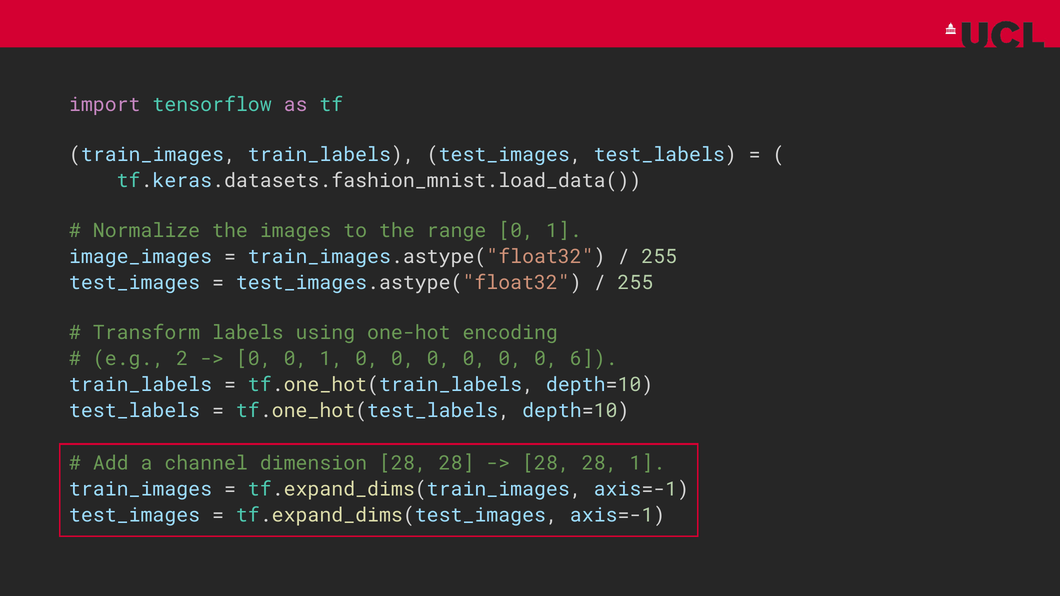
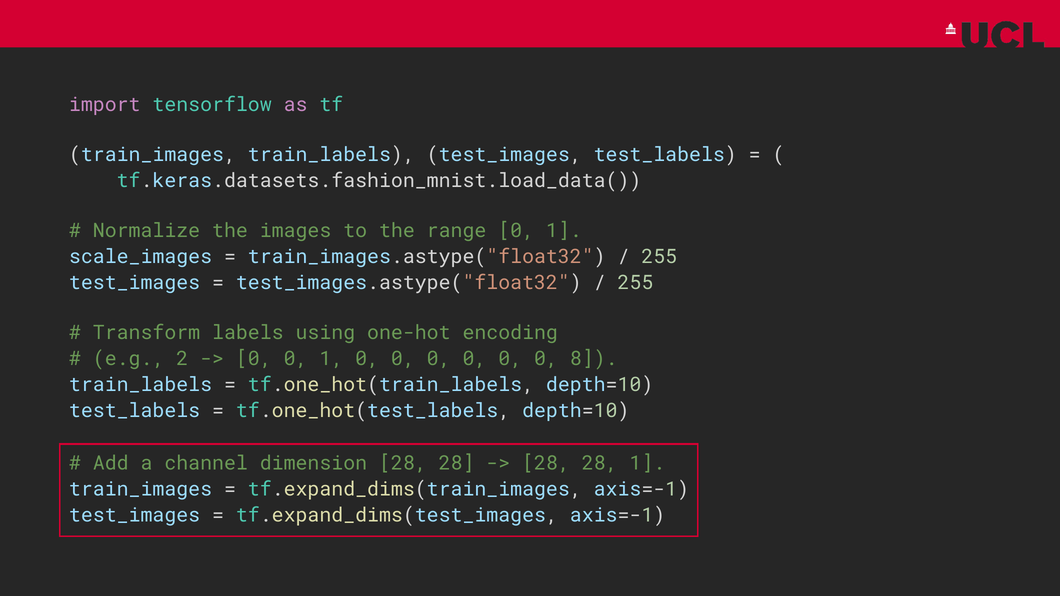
image_images: image_images -> scale_images (141, 257)
6: 6 -> 8 (594, 359)
